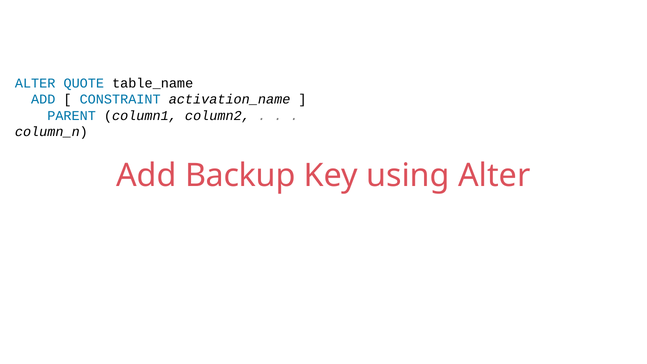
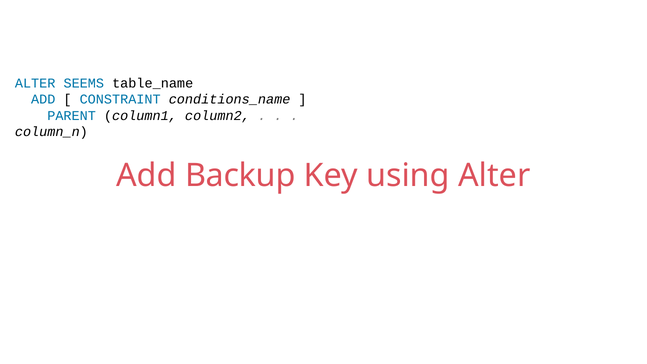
QUOTE: QUOTE -> SEEMS (84, 83)
activation_name: activation_name -> conditions_name (230, 99)
